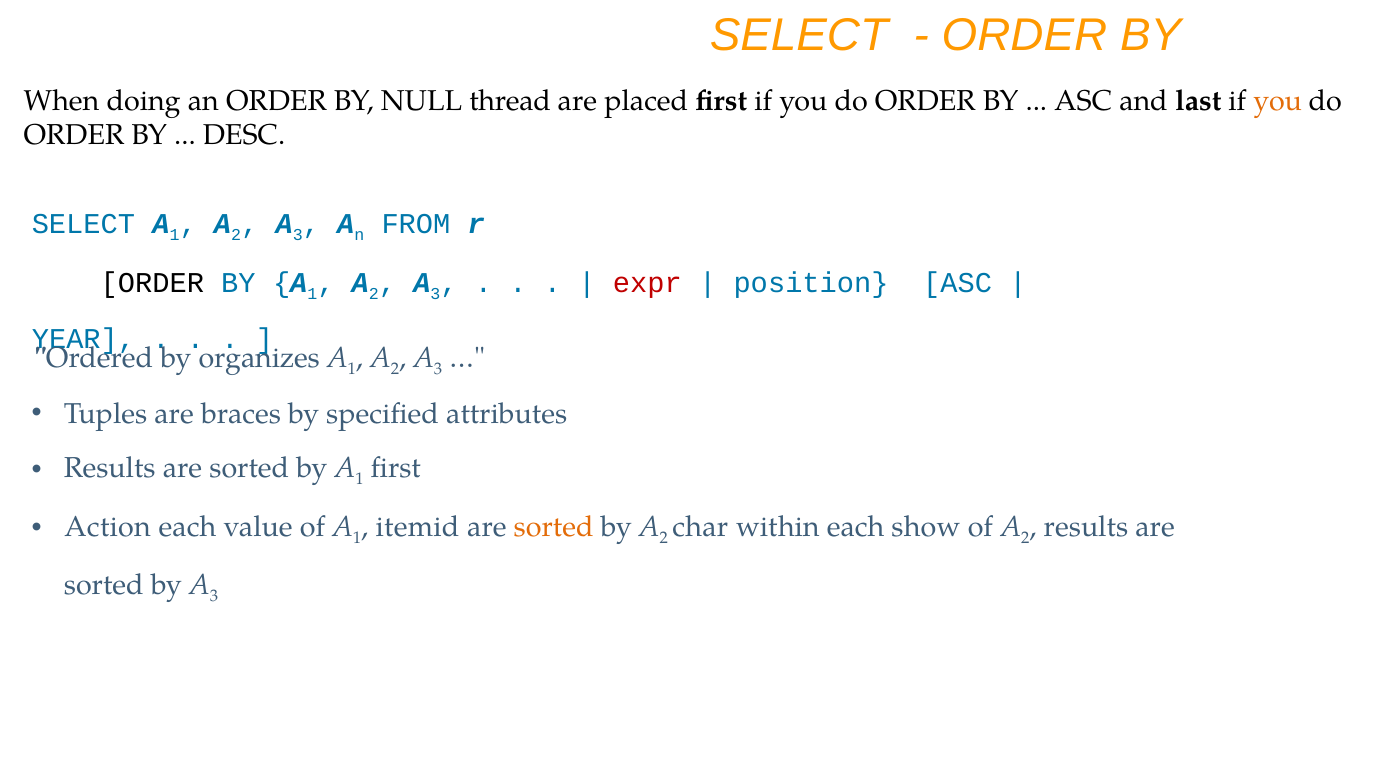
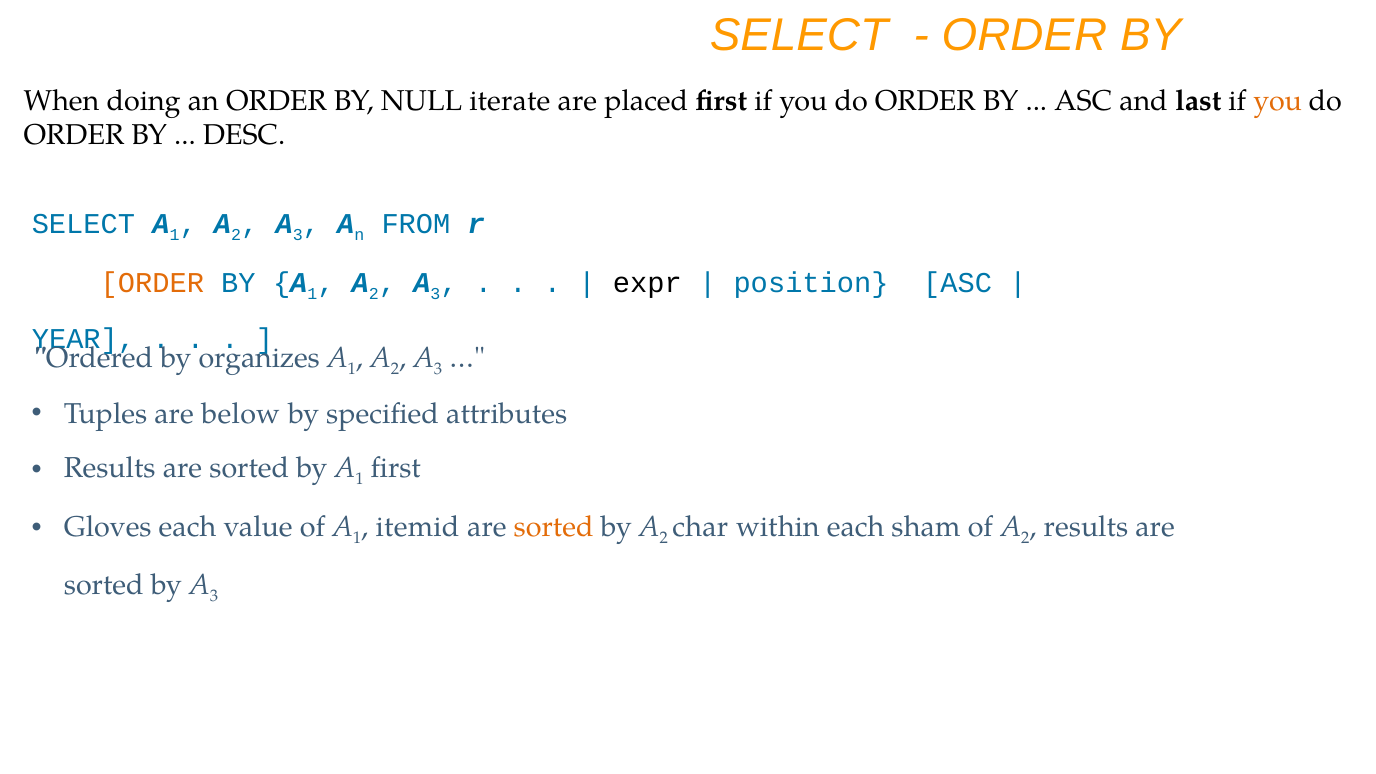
thread: thread -> iterate (510, 101)
ORDER colour: black -> orange (152, 283)
expr colour: red -> black (647, 283)
braces: braces -> below (241, 414)
Action: Action -> Gloves (108, 527)
show: show -> sham (926, 527)
